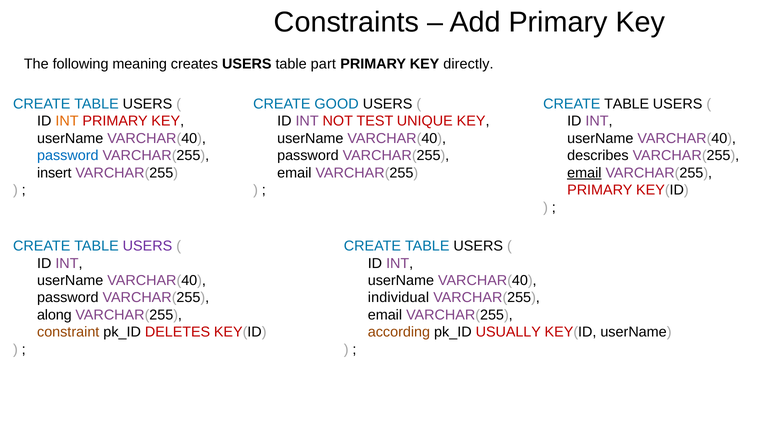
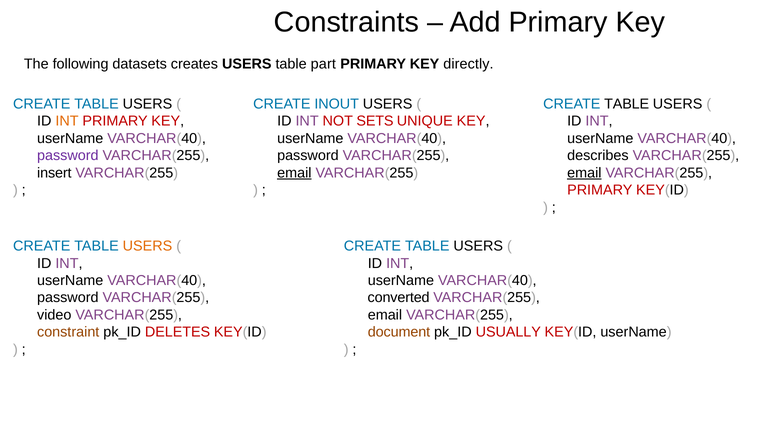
meaning: meaning -> datasets (140, 64)
GOOD: GOOD -> INOUT (337, 104)
TEST: TEST -> SETS (375, 121)
password colour: blue -> purple (68, 156)
email underline: none -> present (294, 173)
USERS colour: purple -> orange (147, 246)
individual: individual -> converted (399, 298)
along: along -> video (54, 315)
according: according -> document (399, 333)
